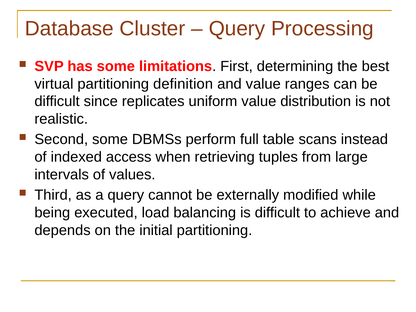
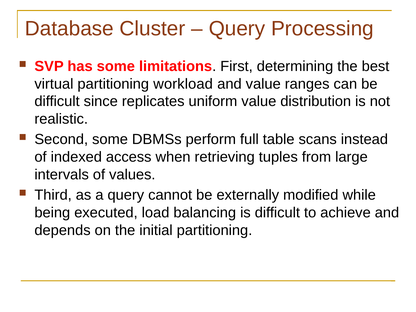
definition: definition -> workload (183, 84)
